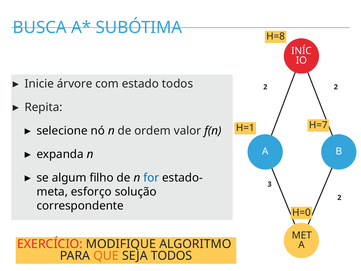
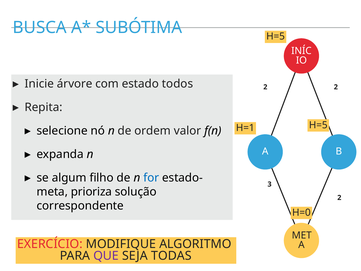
H=8: H=8 -> H=5 (276, 36)
H=1 H=7: H=7 -> H=5 (318, 125)
esforço: esforço -> prioriza (91, 192)
QUE colour: orange -> purple (106, 256)
SEJA TODOS: TODOS -> TODAS (171, 256)
